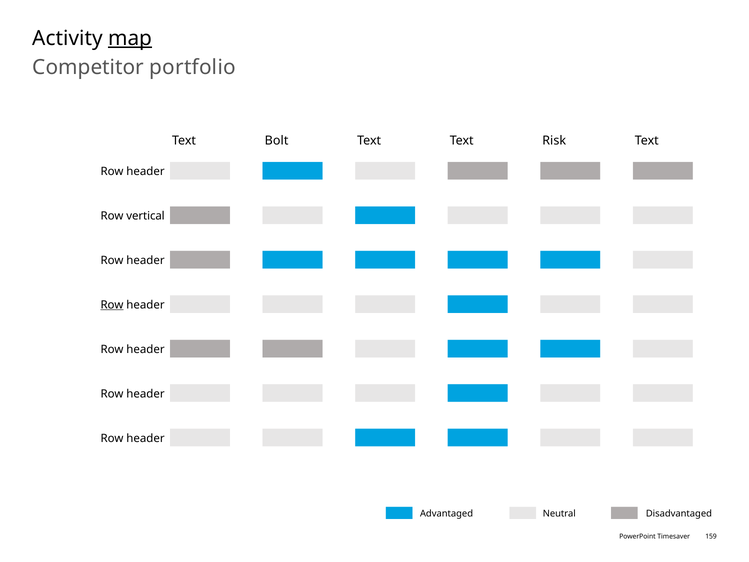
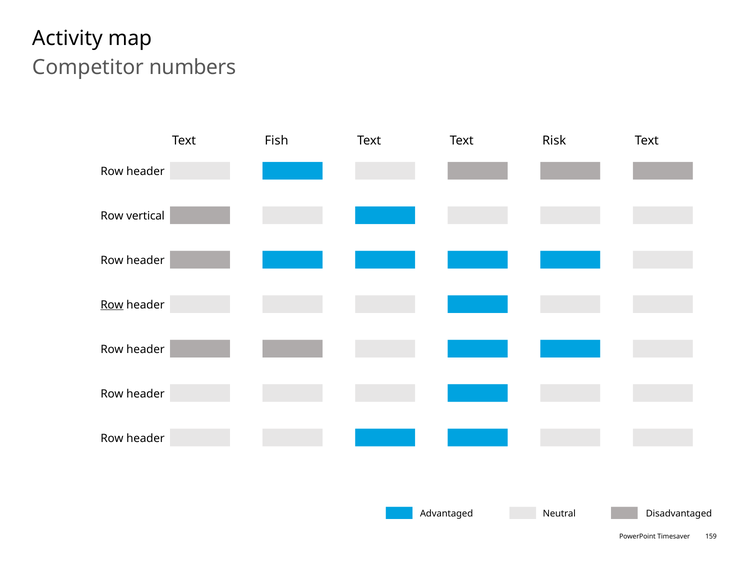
map underline: present -> none (130, 38)
portfolio: portfolio -> numbers (193, 67)
Bolt: Bolt -> Fish (277, 141)
